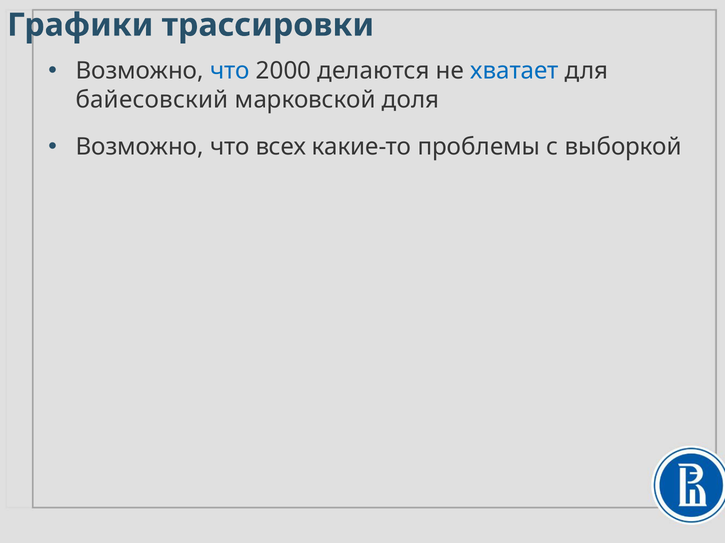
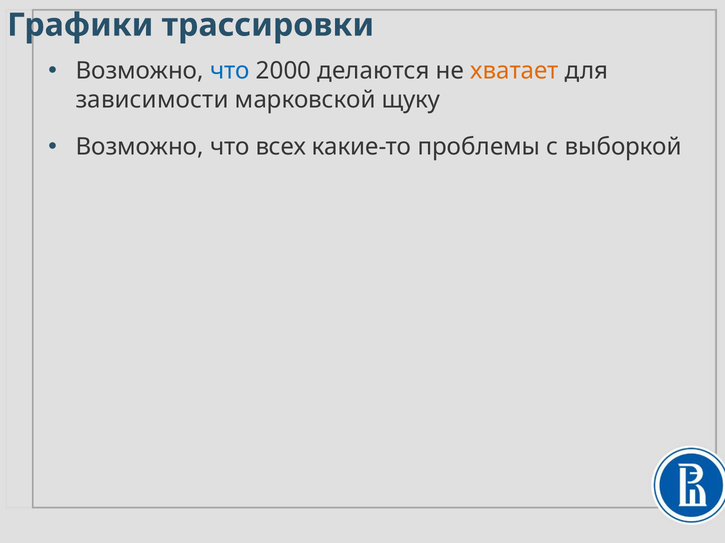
хватает colour: blue -> orange (514, 71)
байесовский: байесовский -> зависимости (152, 100)
доля: доля -> щуку (411, 100)
